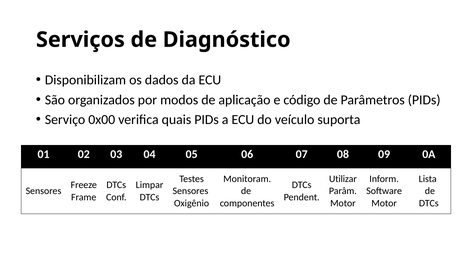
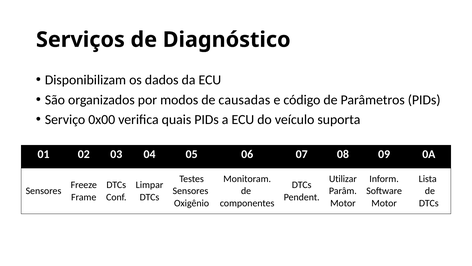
aplicação: aplicação -> causadas (244, 100)
